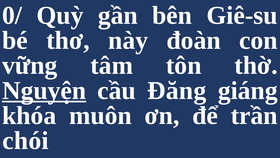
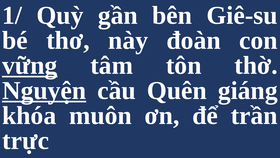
0/: 0/ -> 1/ (12, 15)
vững underline: none -> present (30, 65)
Đăng: Đăng -> Quên (177, 90)
chói: chói -> trực (26, 140)
